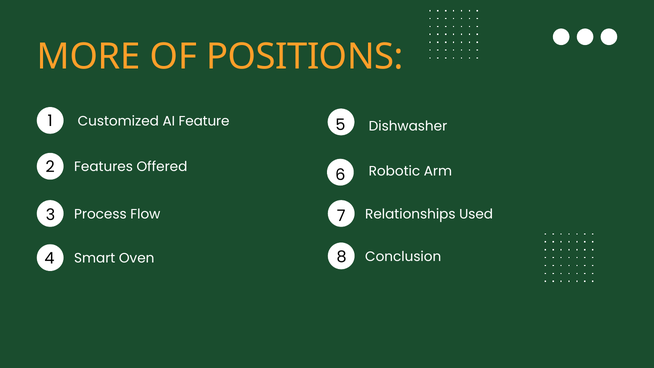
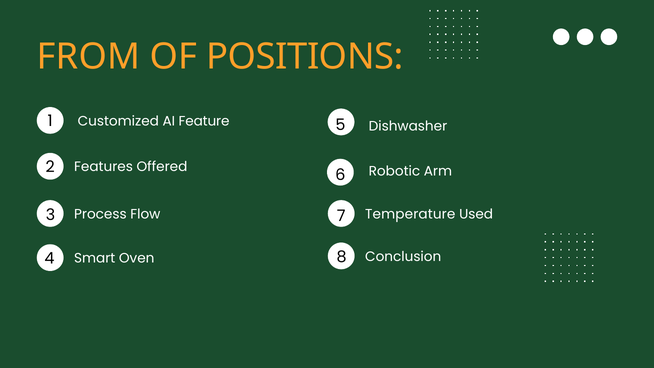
MORE: MORE -> FROM (89, 57)
Relationships: Relationships -> Temperature (410, 214)
